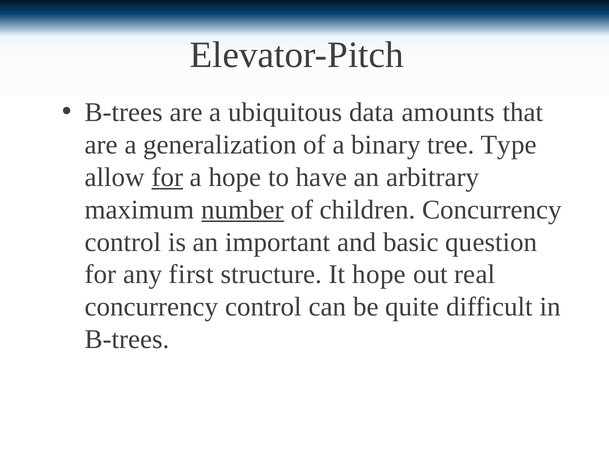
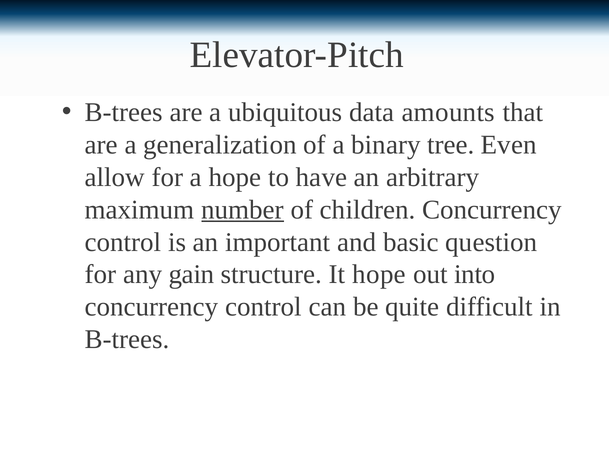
Type: Type -> Even (509, 145)
for underline: present -> none (167, 178)
first: first -> gain (192, 275)
real: real -> into (475, 275)
